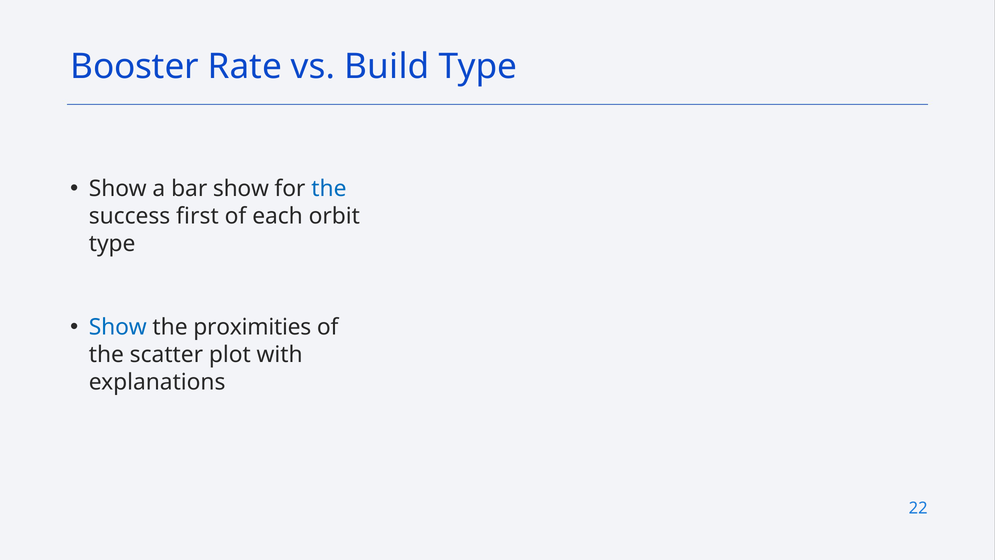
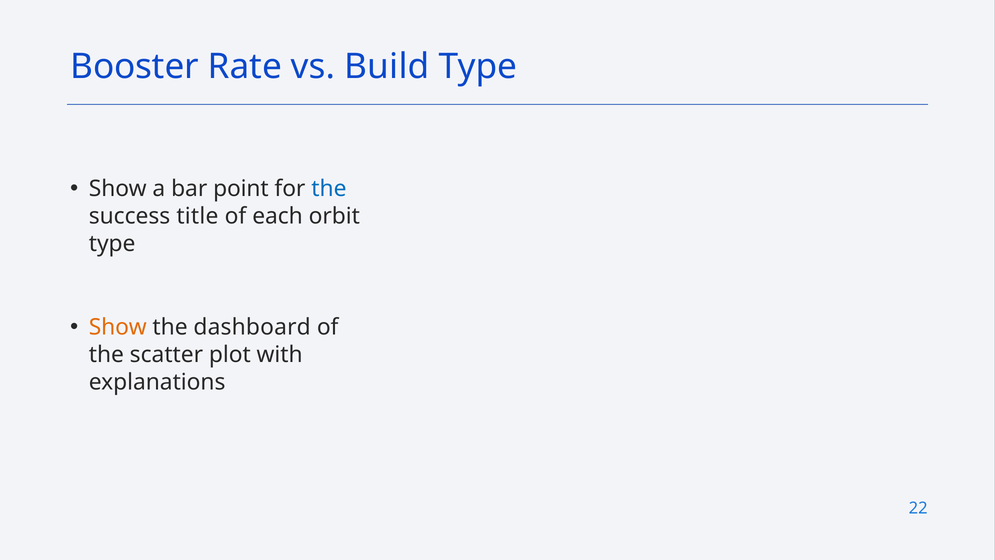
bar show: show -> point (241, 189)
first: first -> title (197, 216)
Show colour: blue -> orange (118, 327)
proximities: proximities -> dashboard (252, 327)
